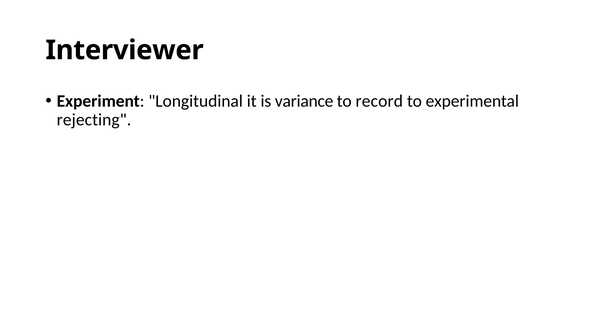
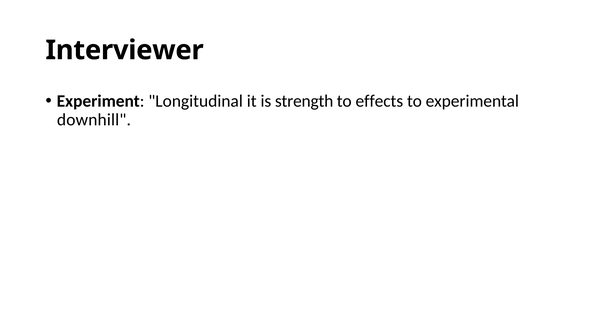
variance: variance -> strength (304, 101)
record: record -> effects (379, 101)
rejecting: rejecting -> downhill (94, 120)
